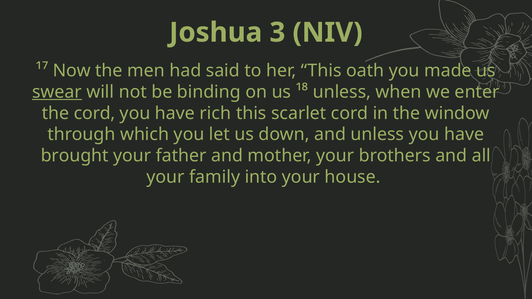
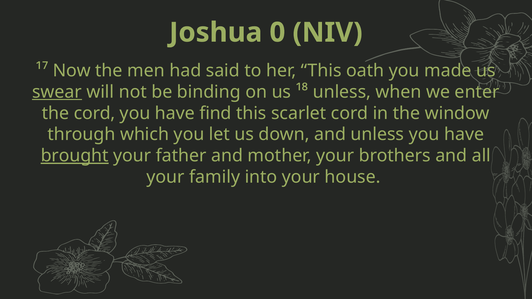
3: 3 -> 0 (277, 32)
rich: rich -> find (216, 113)
brought underline: none -> present (75, 156)
